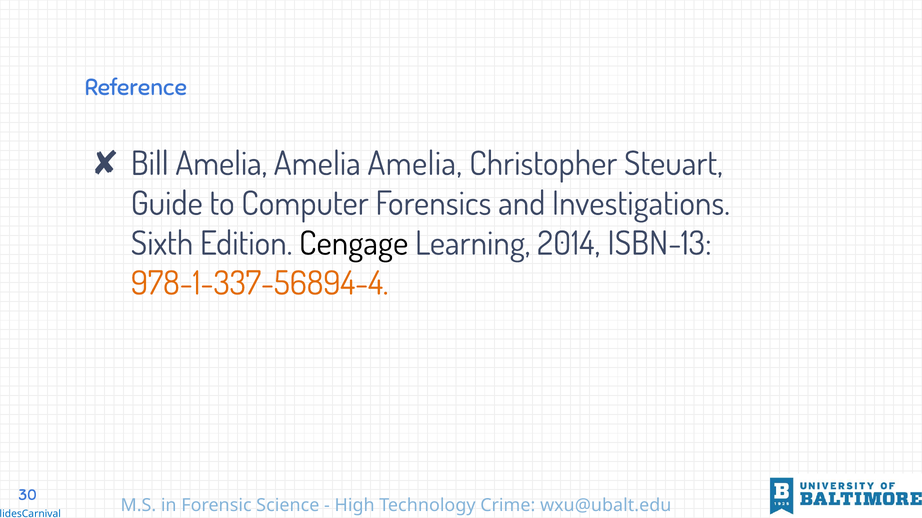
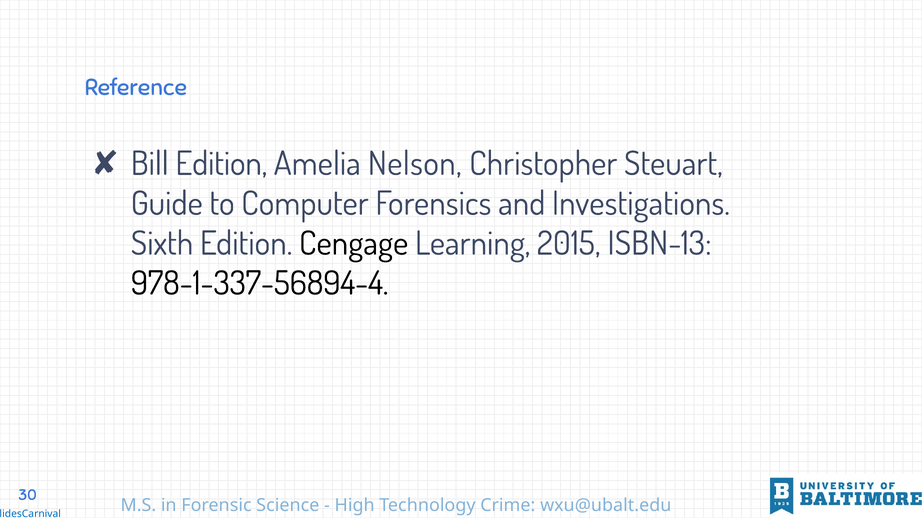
Bill Amelia: Amelia -> Edition (221, 164)
Amelia: Amelia -> Nelson (415, 164)
2014: 2014 -> 2015 (569, 244)
978-1-337-56894-4 colour: orange -> black (260, 284)
